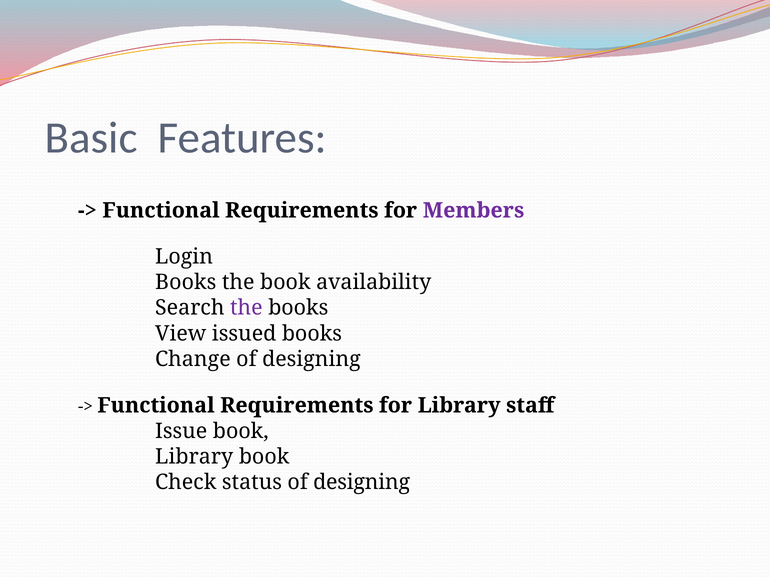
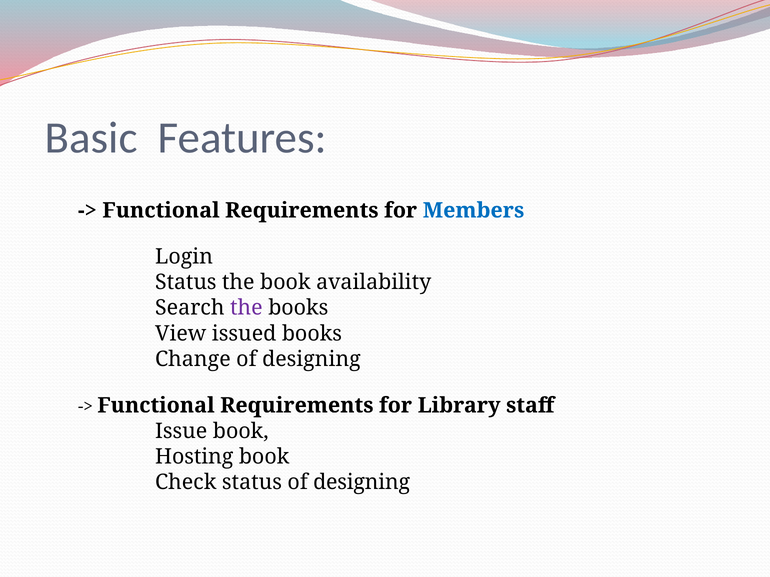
Members colour: purple -> blue (474, 211)
Books: Books -> Status (186, 282)
Library: Library -> Hosting (194, 457)
